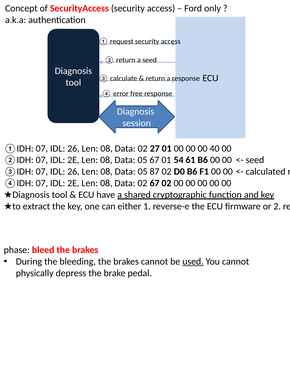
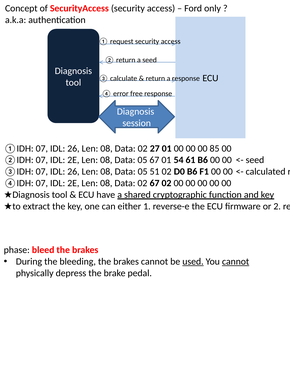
40: 40 -> 85 (215, 149)
87: 87 -> 51 (155, 172)
cannot underline: none -> present (236, 262)
